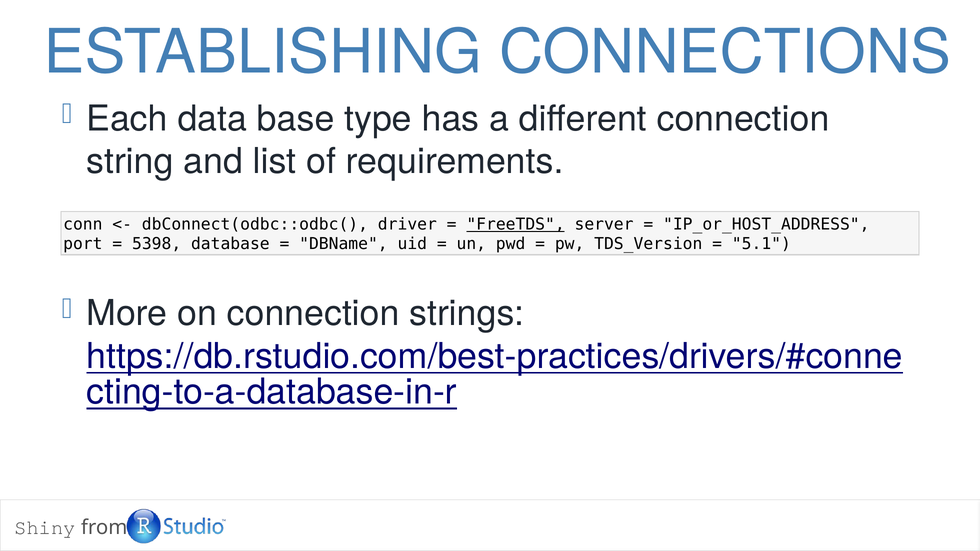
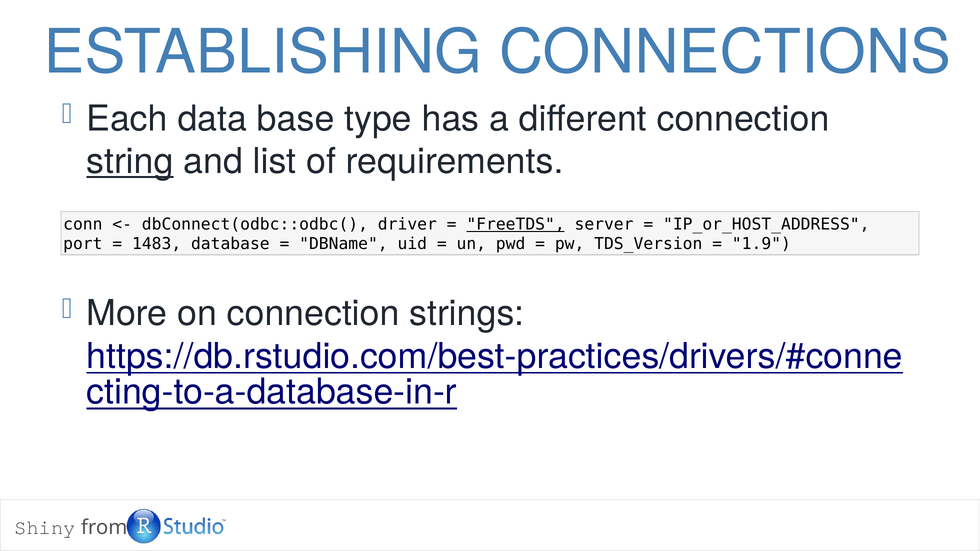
string underline: none -> present (130, 162)
5398: 5398 -> 1483 (157, 244)
5.1: 5.1 -> 1.9 (761, 244)
